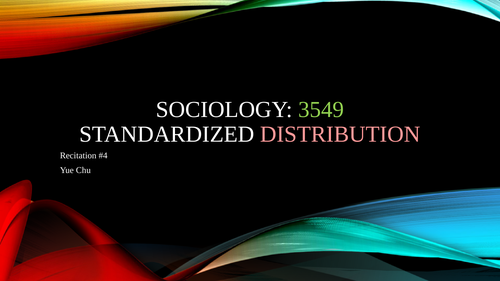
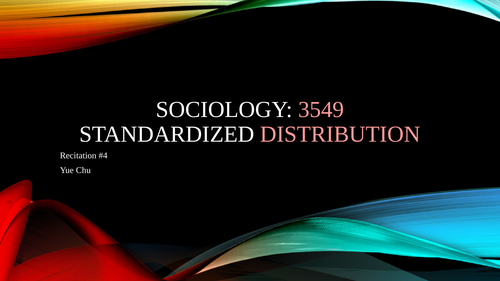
3549 colour: light green -> pink (321, 110)
